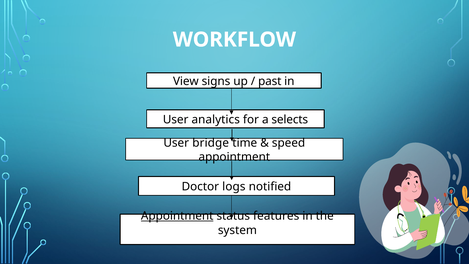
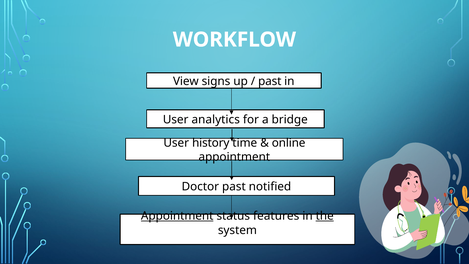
selects: selects -> bridge (290, 120)
bridge: bridge -> history (211, 143)
speed: speed -> online (289, 143)
Doctor logs: logs -> past (234, 187)
the underline: none -> present (325, 216)
